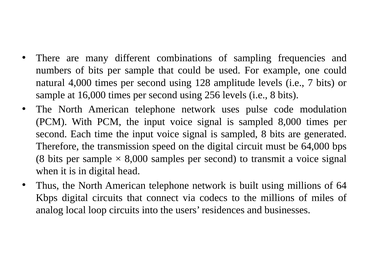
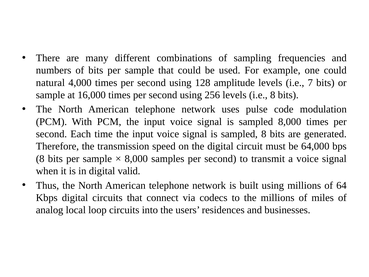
head: head -> valid (129, 171)
